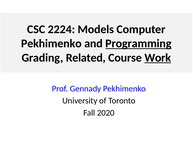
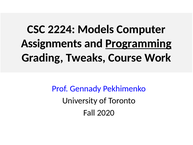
Pekhimenko: Pekhimenko -> Assignments (51, 43)
Related: Related -> Tweaks (86, 58)
Work underline: present -> none (158, 58)
